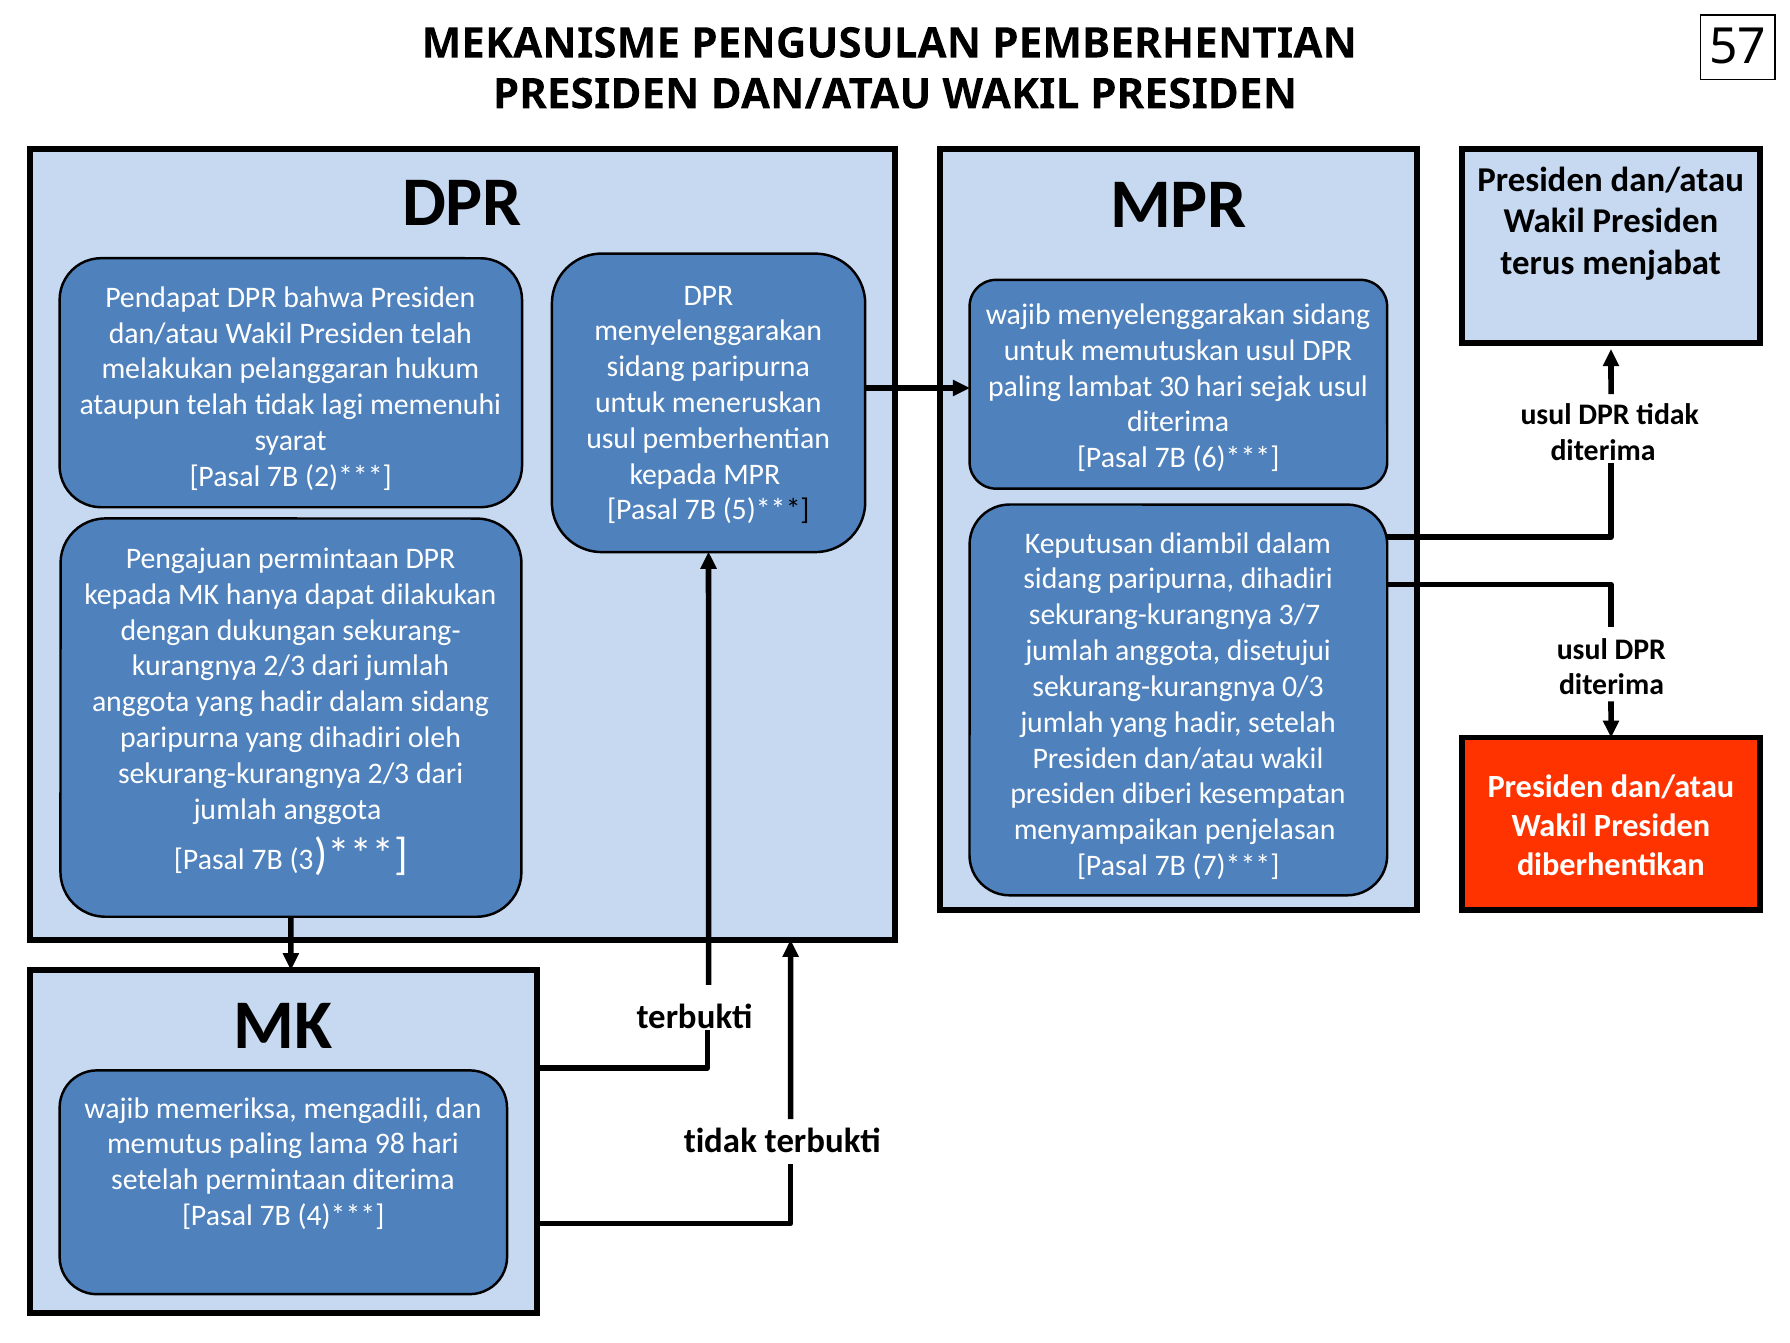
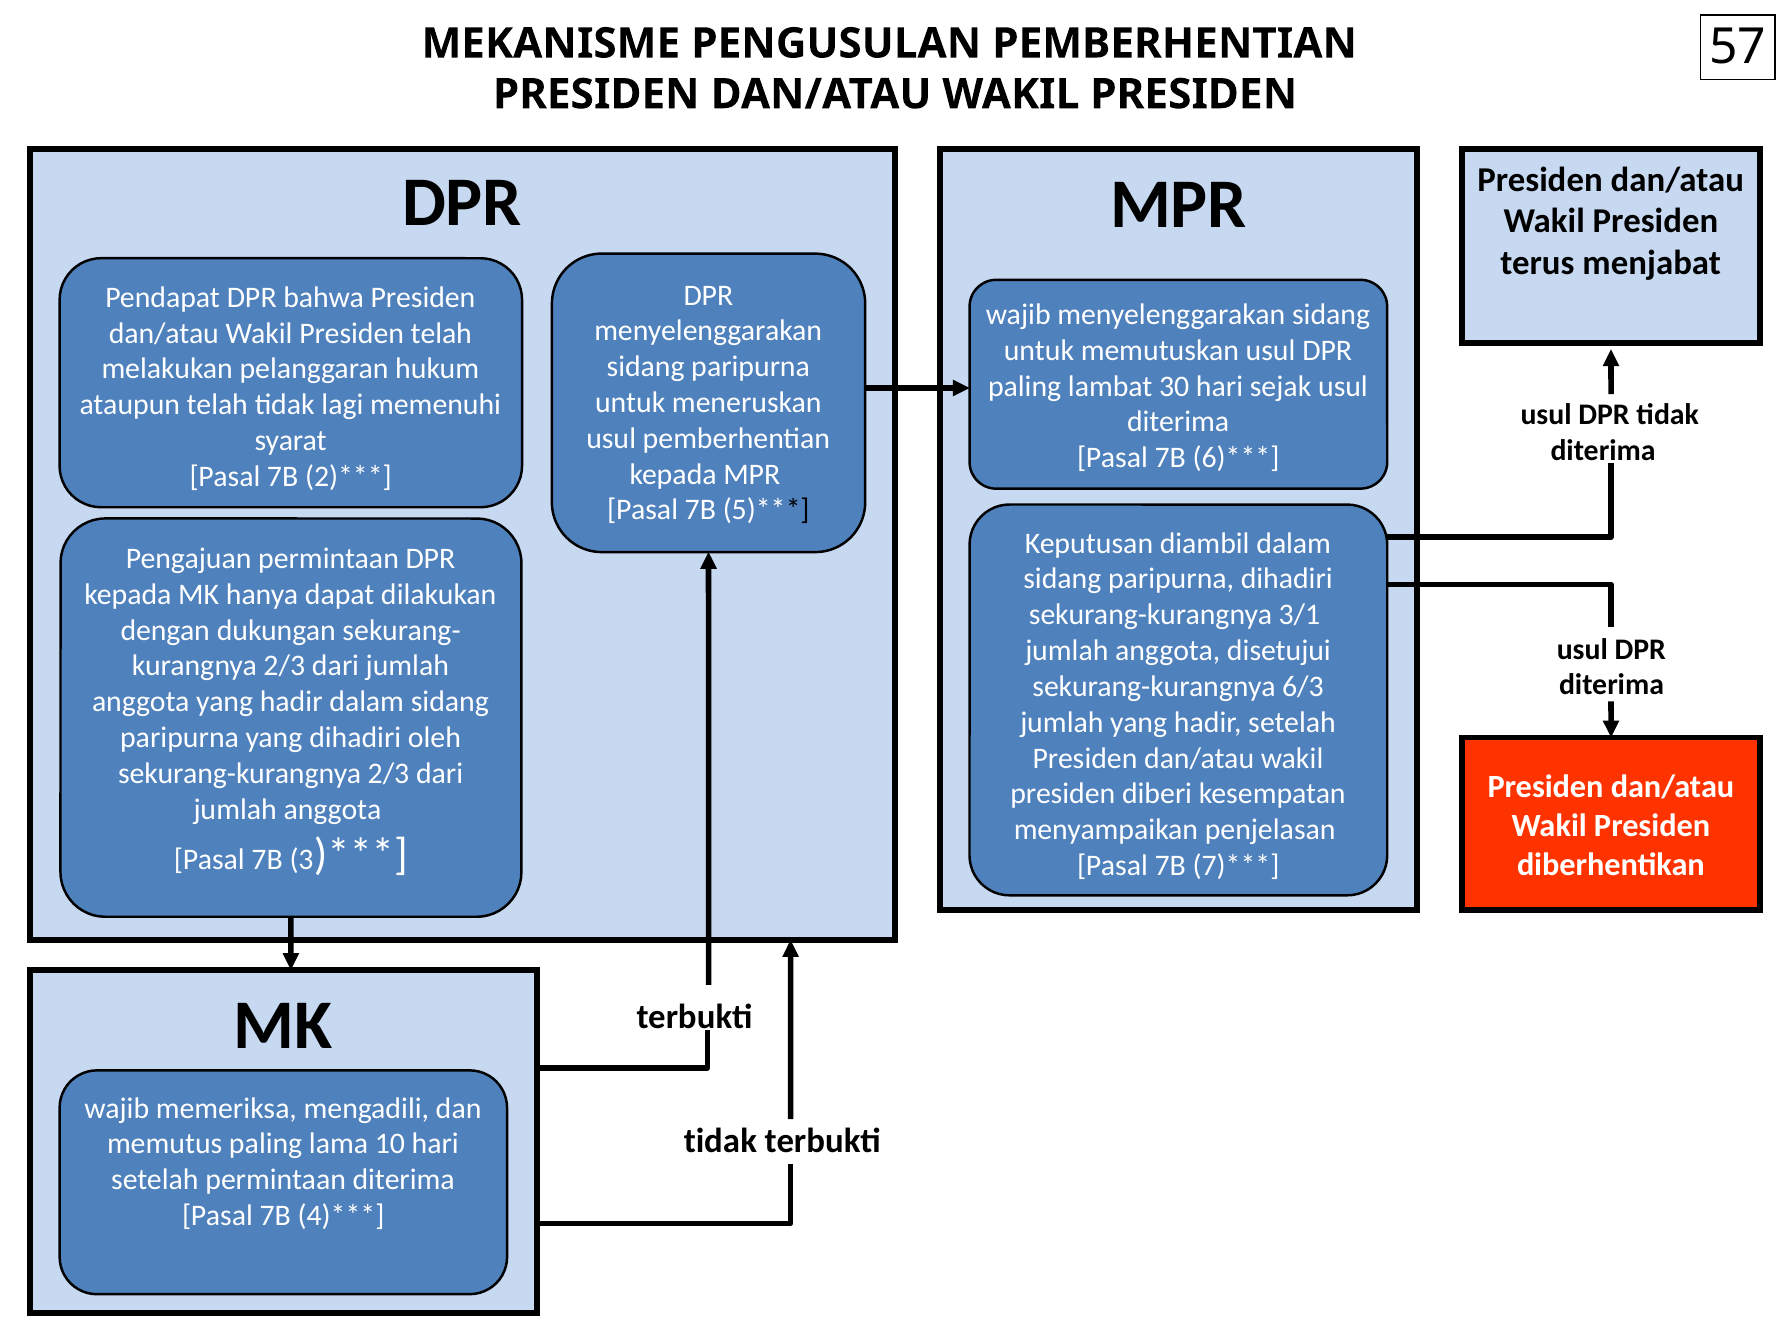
3/7: 3/7 -> 3/1 (1299, 615)
0/3: 0/3 -> 6/3 (1303, 686)
98: 98 -> 10 (390, 1144)
